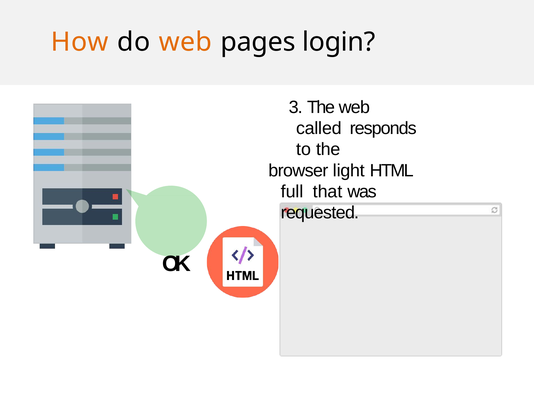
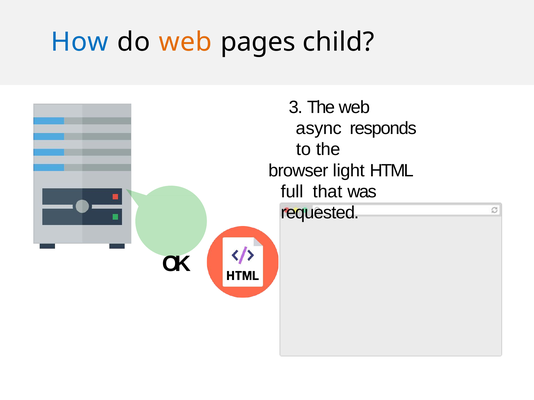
How colour: orange -> blue (80, 42)
login: login -> child (339, 42)
called: called -> async (319, 128)
